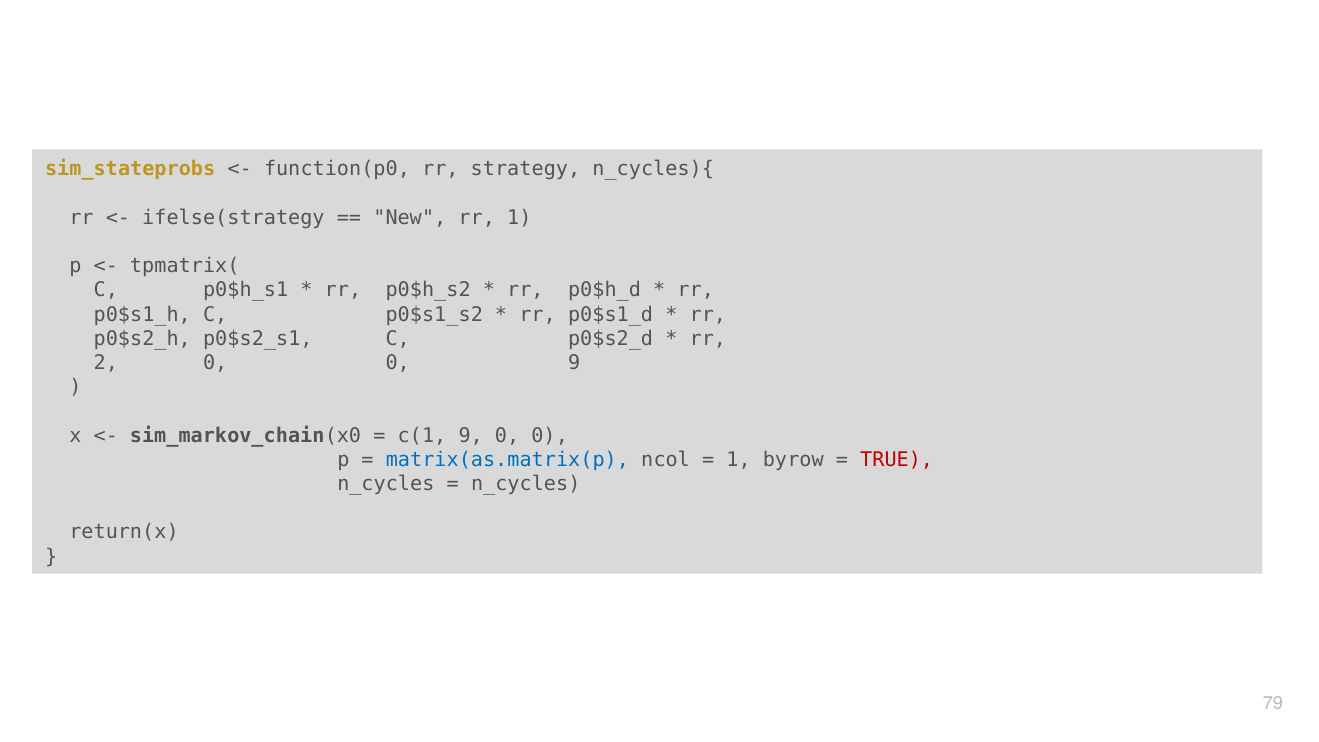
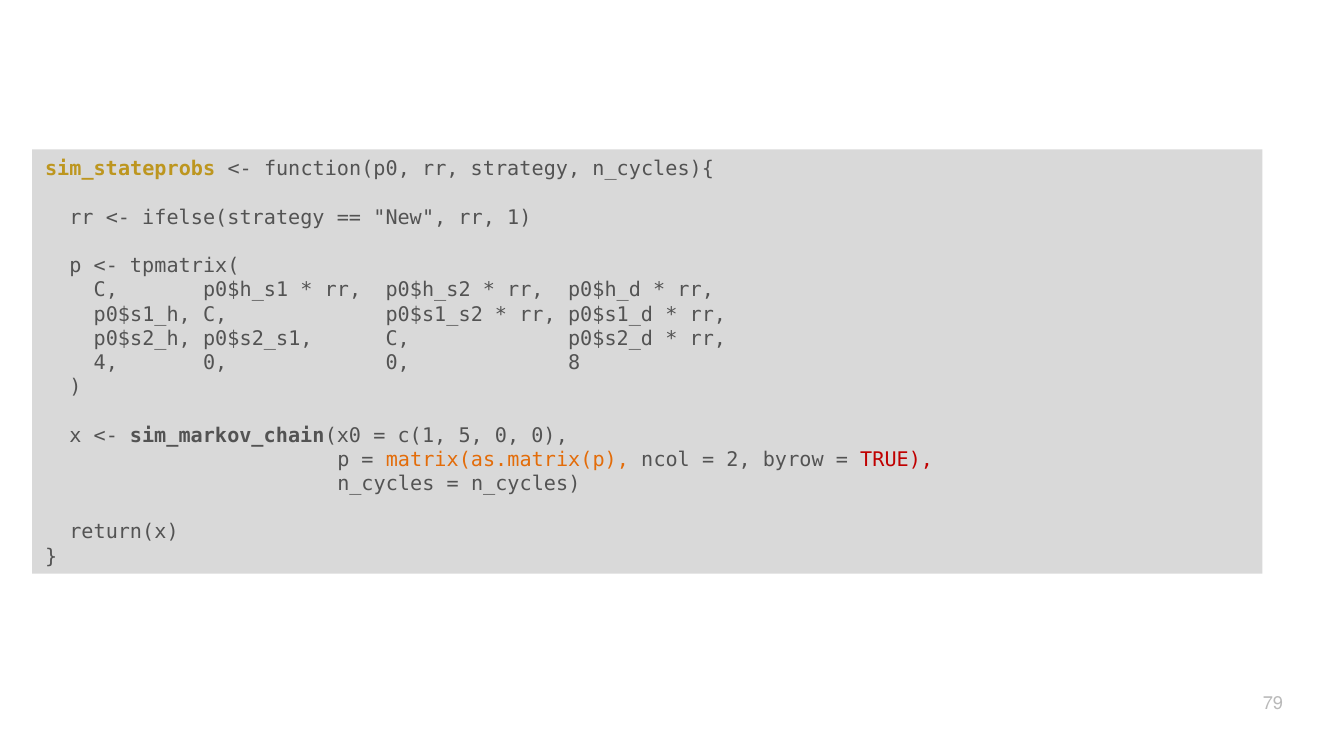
2: 2 -> 4 (106, 363)
0 9: 9 -> 8 (574, 363)
c(1 9: 9 -> 5 (471, 436)
matrix(as.matrix(p colour: blue -> orange (507, 460)
1: 1 -> 2 (739, 460)
